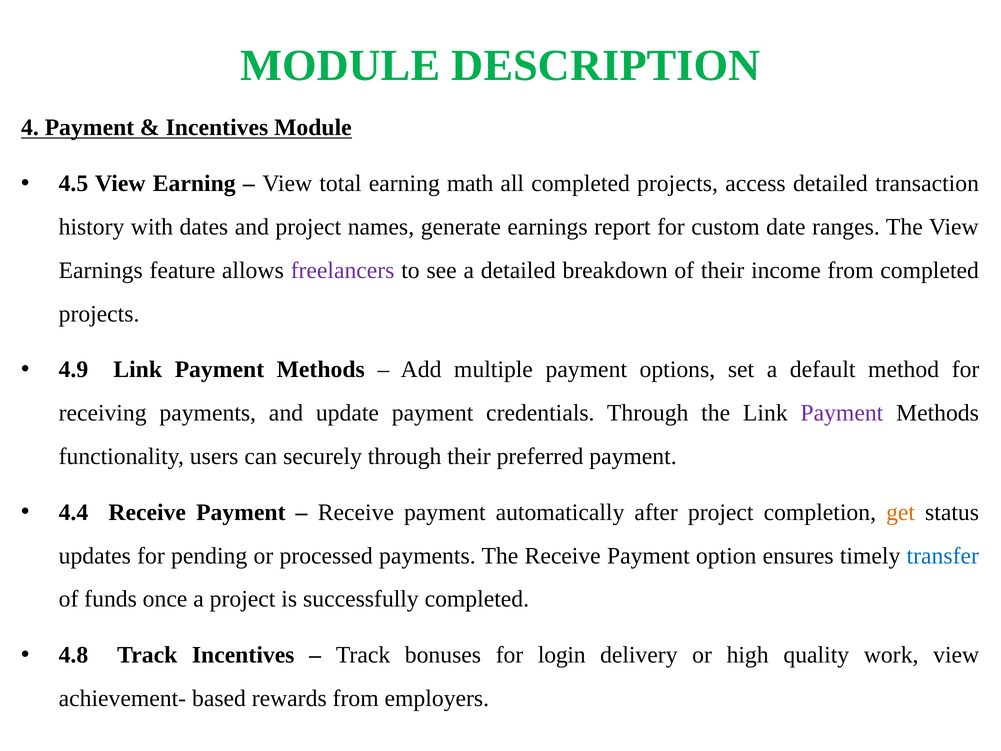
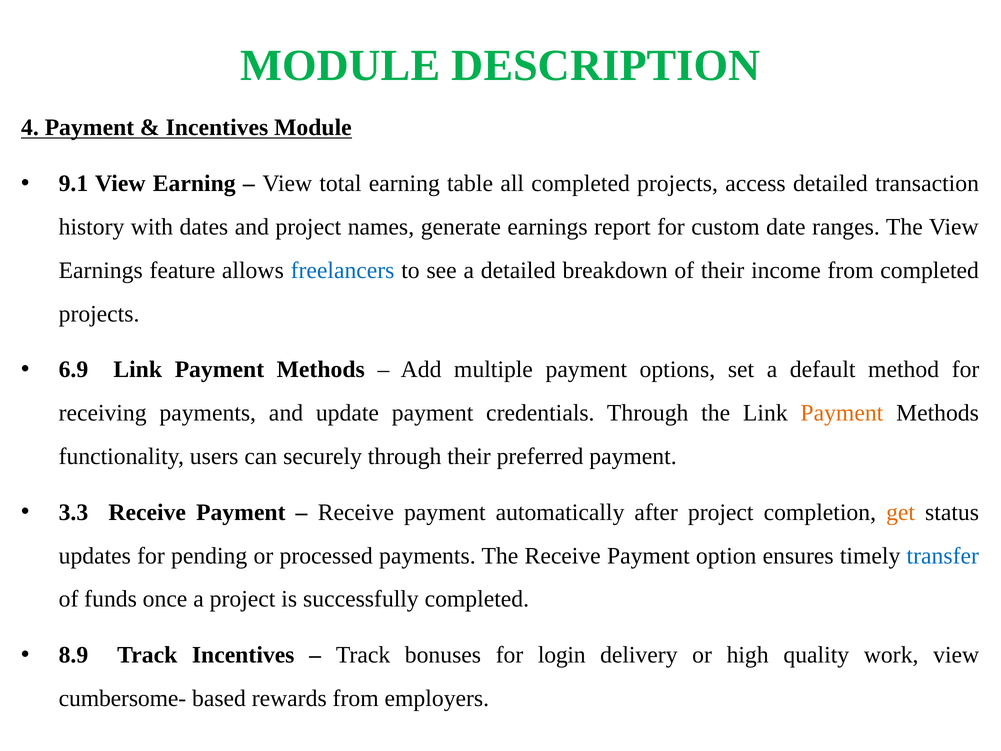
4.5: 4.5 -> 9.1 (73, 183)
math: math -> table (470, 183)
freelancers colour: purple -> blue (343, 270)
4.9: 4.9 -> 6.9 (73, 370)
Payment colour: purple -> orange (842, 413)
4.4: 4.4 -> 3.3 (73, 512)
4.8: 4.8 -> 8.9 (73, 655)
achievement-: achievement- -> cumbersome- (122, 698)
